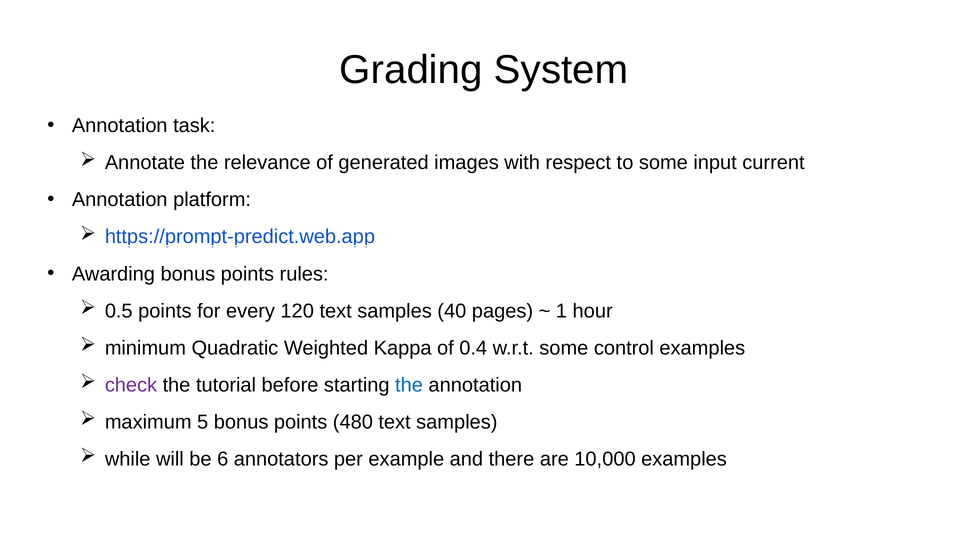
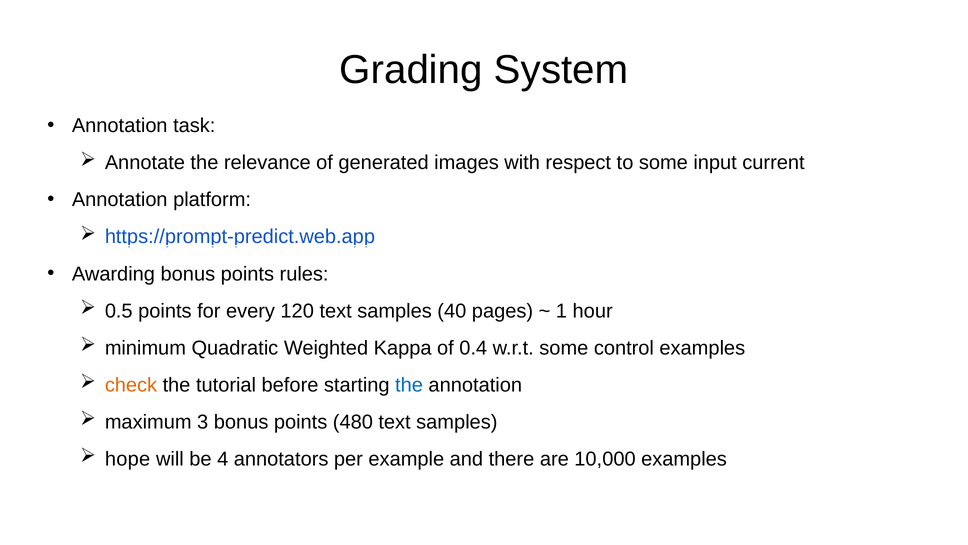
check colour: purple -> orange (131, 385)
5: 5 -> 3 (203, 422)
while: while -> hope (128, 459)
6: 6 -> 4 (223, 459)
